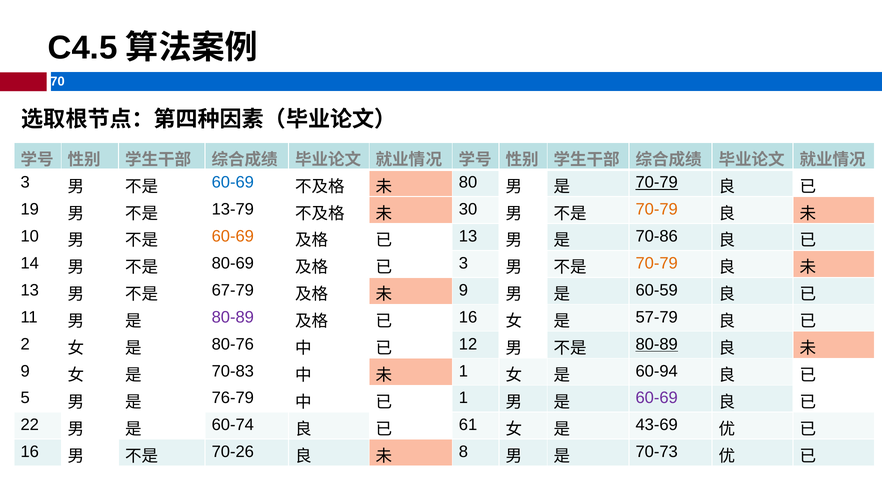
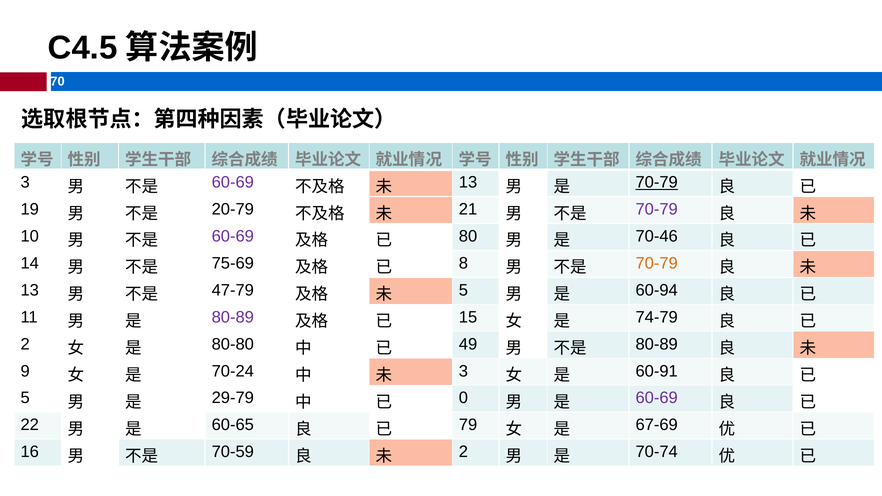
60-69 colour: blue -> purple (233, 182)
80: 80 -> 13 (468, 182)
13-79: 13-79 -> 20-79 (233, 209)
30: 30 -> 21 (468, 209)
70-79 colour: orange -> purple (657, 209)
60-69 colour: orange -> purple (233, 236)
13: 13 -> 80 (468, 236)
70-86: 70-86 -> 70-46 (657, 236)
80-69: 80-69 -> 75-69 (233, 263)
3: 3 -> 8 (463, 263)
67-79: 67-79 -> 47-79 (233, 290)
9: 9 -> 5 (463, 290)
60-59: 60-59 -> 60-94 (657, 290)
16: 16 -> 15 (468, 317)
57-79: 57-79 -> 74-79 (657, 317)
80-76: 80-76 -> 80-80 (233, 344)
12: 12 -> 49 (468, 344)
80-89 underline: present -> none (657, 344)
70-83: 70-83 -> 70-24 (233, 371)
1: 1 -> 3 (463, 371)
60-94: 60-94 -> 60-91 (657, 371)
76-79: 76-79 -> 29-79 (233, 398)
1: 1 -> 0 (463, 398)
60-74: 60-74 -> 60-65 (233, 425)
61: 61 -> 79 (468, 425)
43-69: 43-69 -> 67-69 (657, 425)
70-26: 70-26 -> 70-59 (233, 452)
8: 8 -> 2 (463, 452)
70-73: 70-73 -> 70-74 (657, 452)
